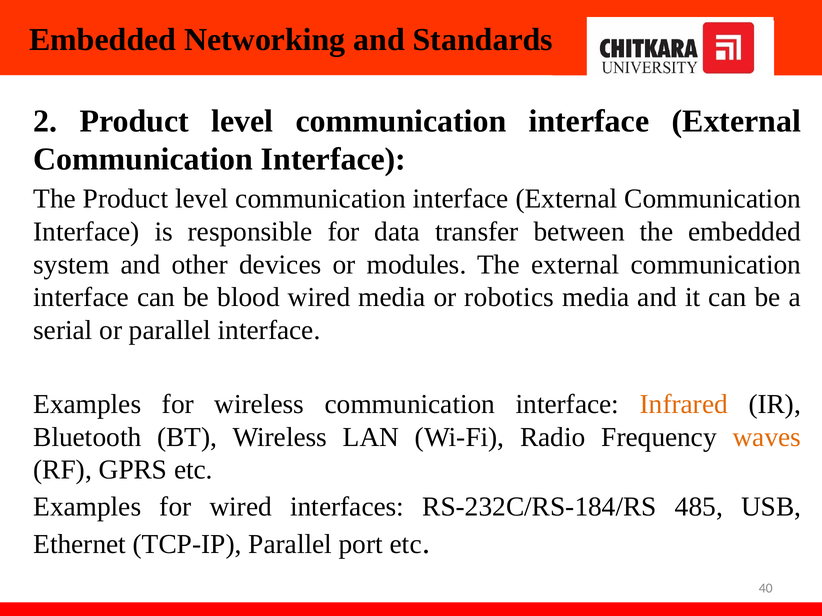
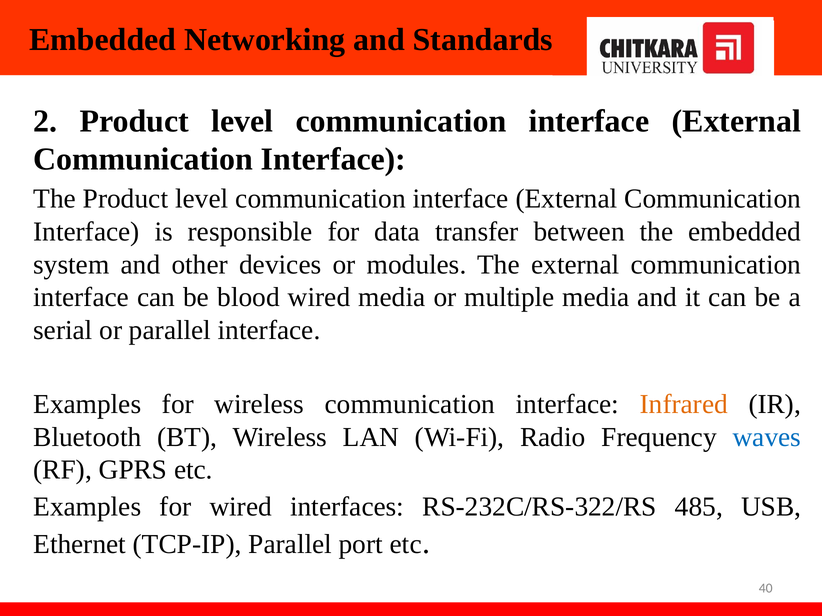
robotics: robotics -> multiple (509, 298)
waves colour: orange -> blue (767, 437)
RS-232C/RS-184/RS: RS-232C/RS-184/RS -> RS-232C/RS-322/RS (540, 507)
